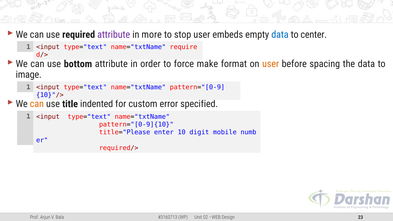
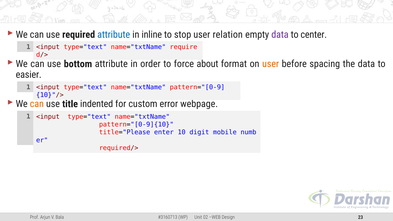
attribute colour: purple -> blue (114, 35)
more: more -> inline (152, 35)
embeds: embeds -> relation (228, 35)
data colour: blue -> purple (280, 35)
make: make -> about (207, 64)
image: image -> easier (29, 75)
specified: specified -> webpage (199, 104)
